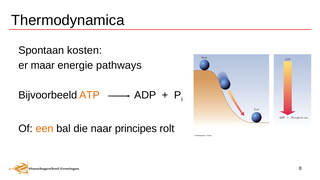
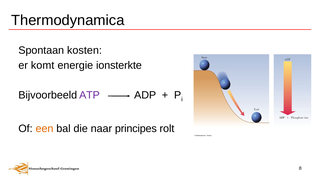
maar: maar -> komt (43, 65)
pathways: pathways -> ionsterkte (119, 65)
ATP colour: orange -> purple (89, 95)
